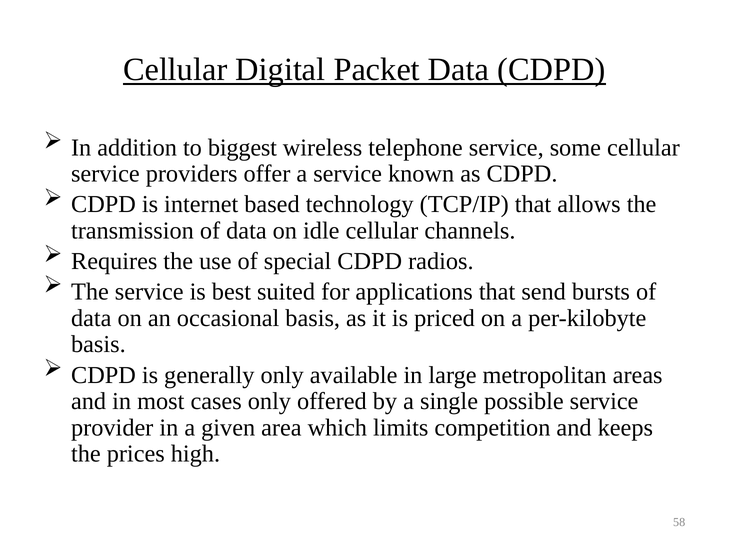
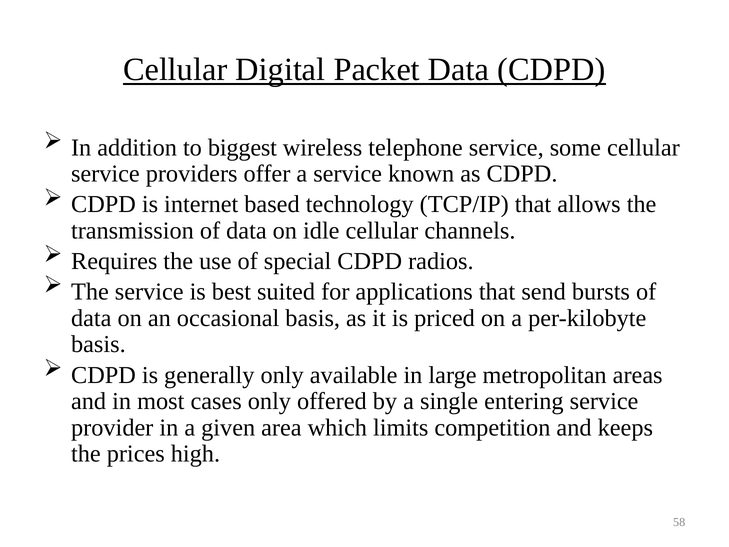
possible: possible -> entering (524, 401)
